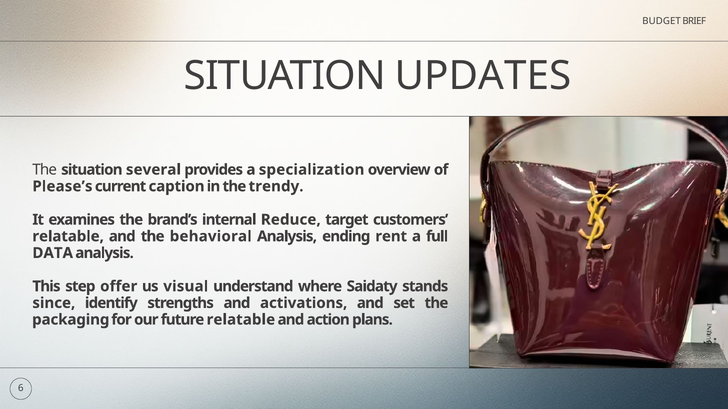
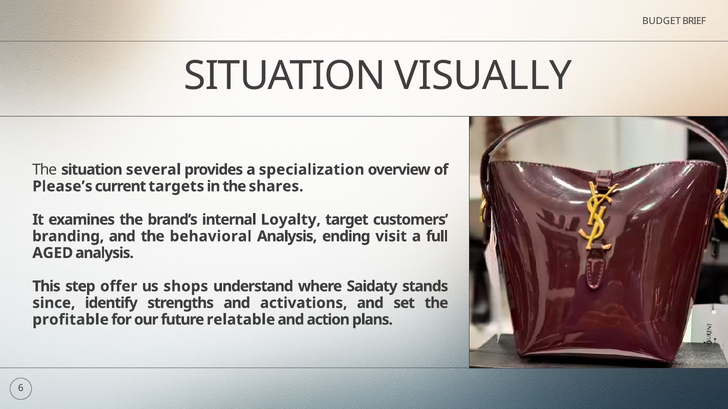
UPDATES: UPDATES -> VISUALLY (483, 76)
caption: caption -> targets (176, 187)
trendy: trendy -> shares (276, 187)
Reduce: Reduce -> Loyalty (291, 220)
relatable: relatable -> branding (68, 237)
rent: rent -> visit (391, 237)
DATA: DATA -> AGED (53, 253)
visual: visual -> shops (186, 287)
packaging: packaging -> profitable (71, 320)
